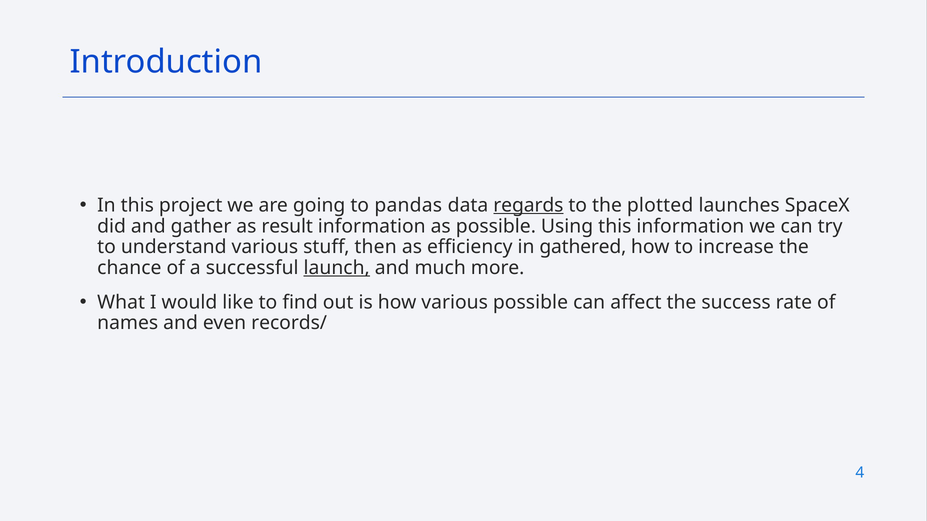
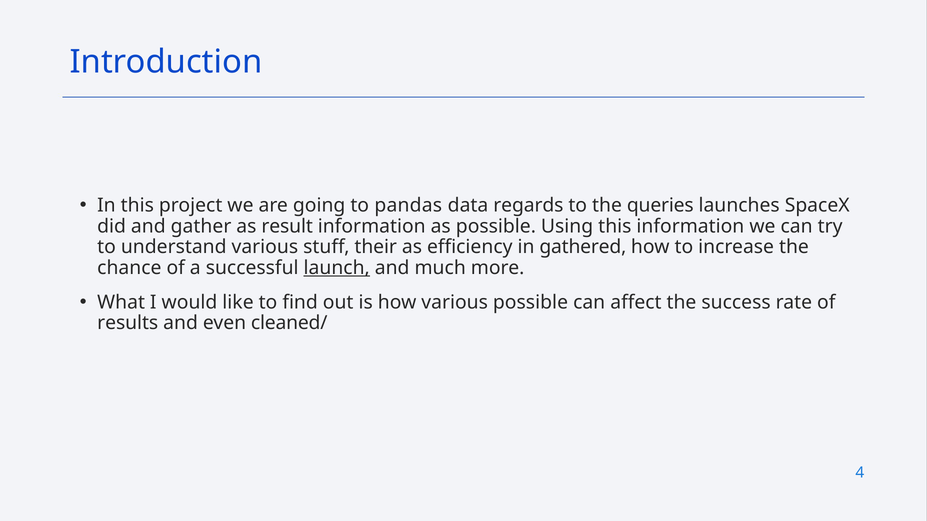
regards underline: present -> none (528, 206)
plotted: plotted -> queries (660, 206)
then: then -> their (376, 247)
names: names -> results (128, 323)
records/: records/ -> cleaned/ (289, 323)
